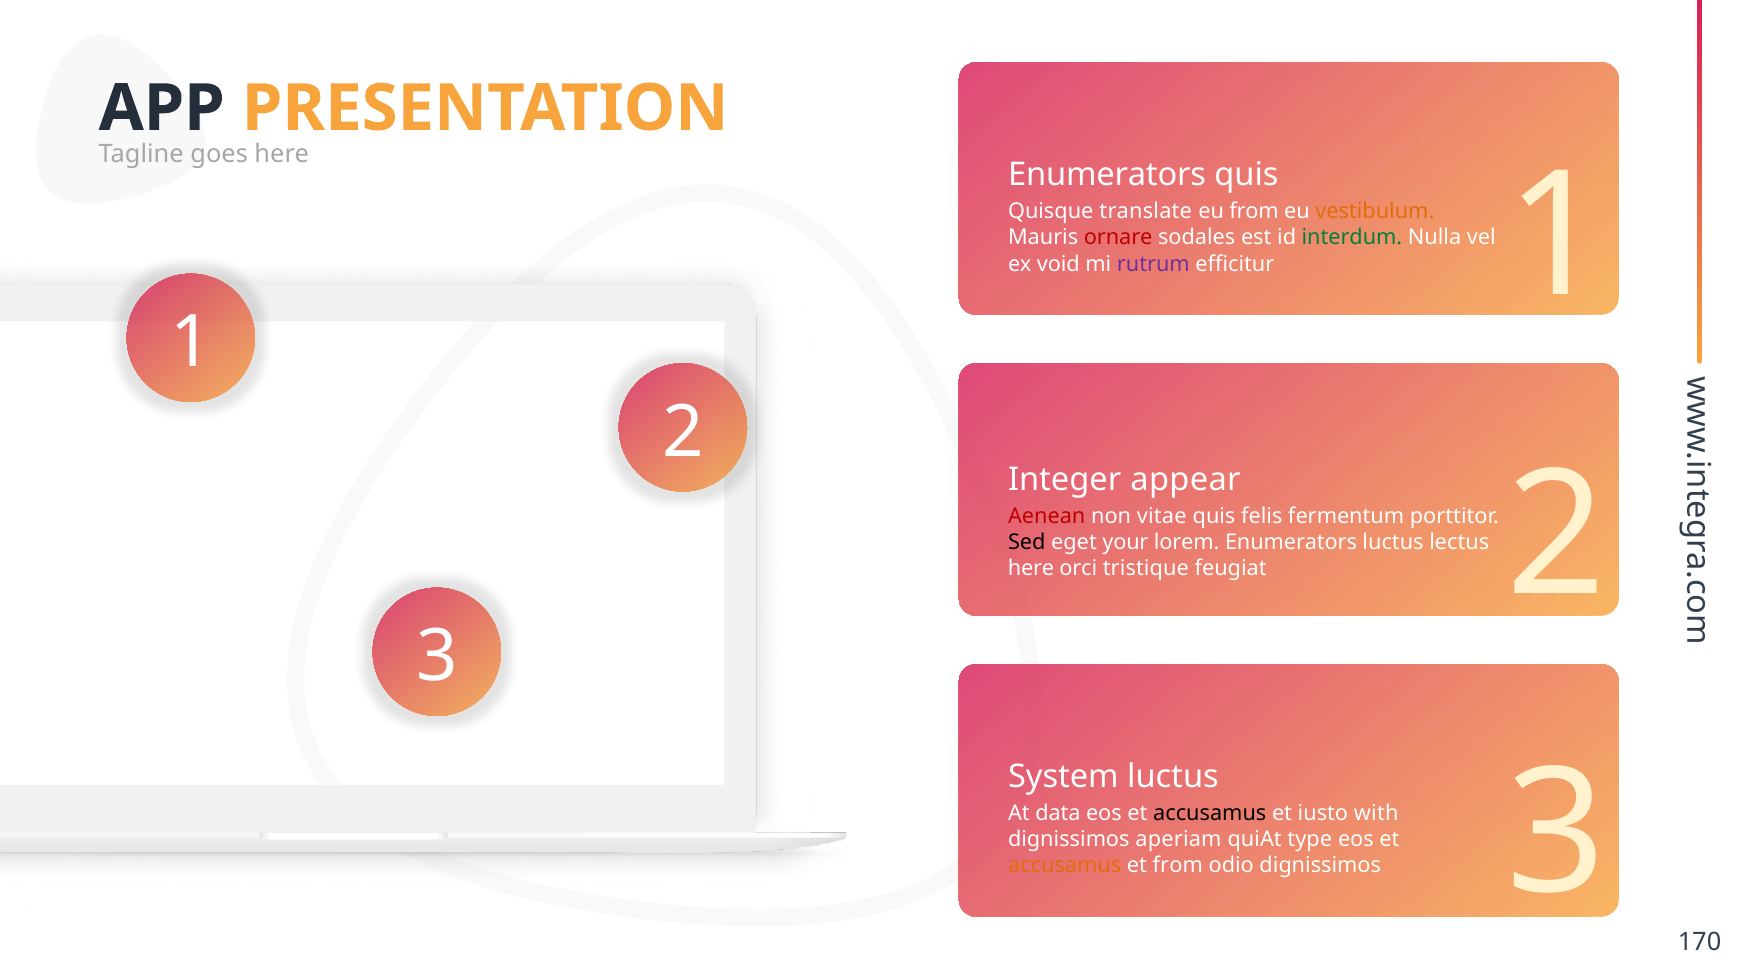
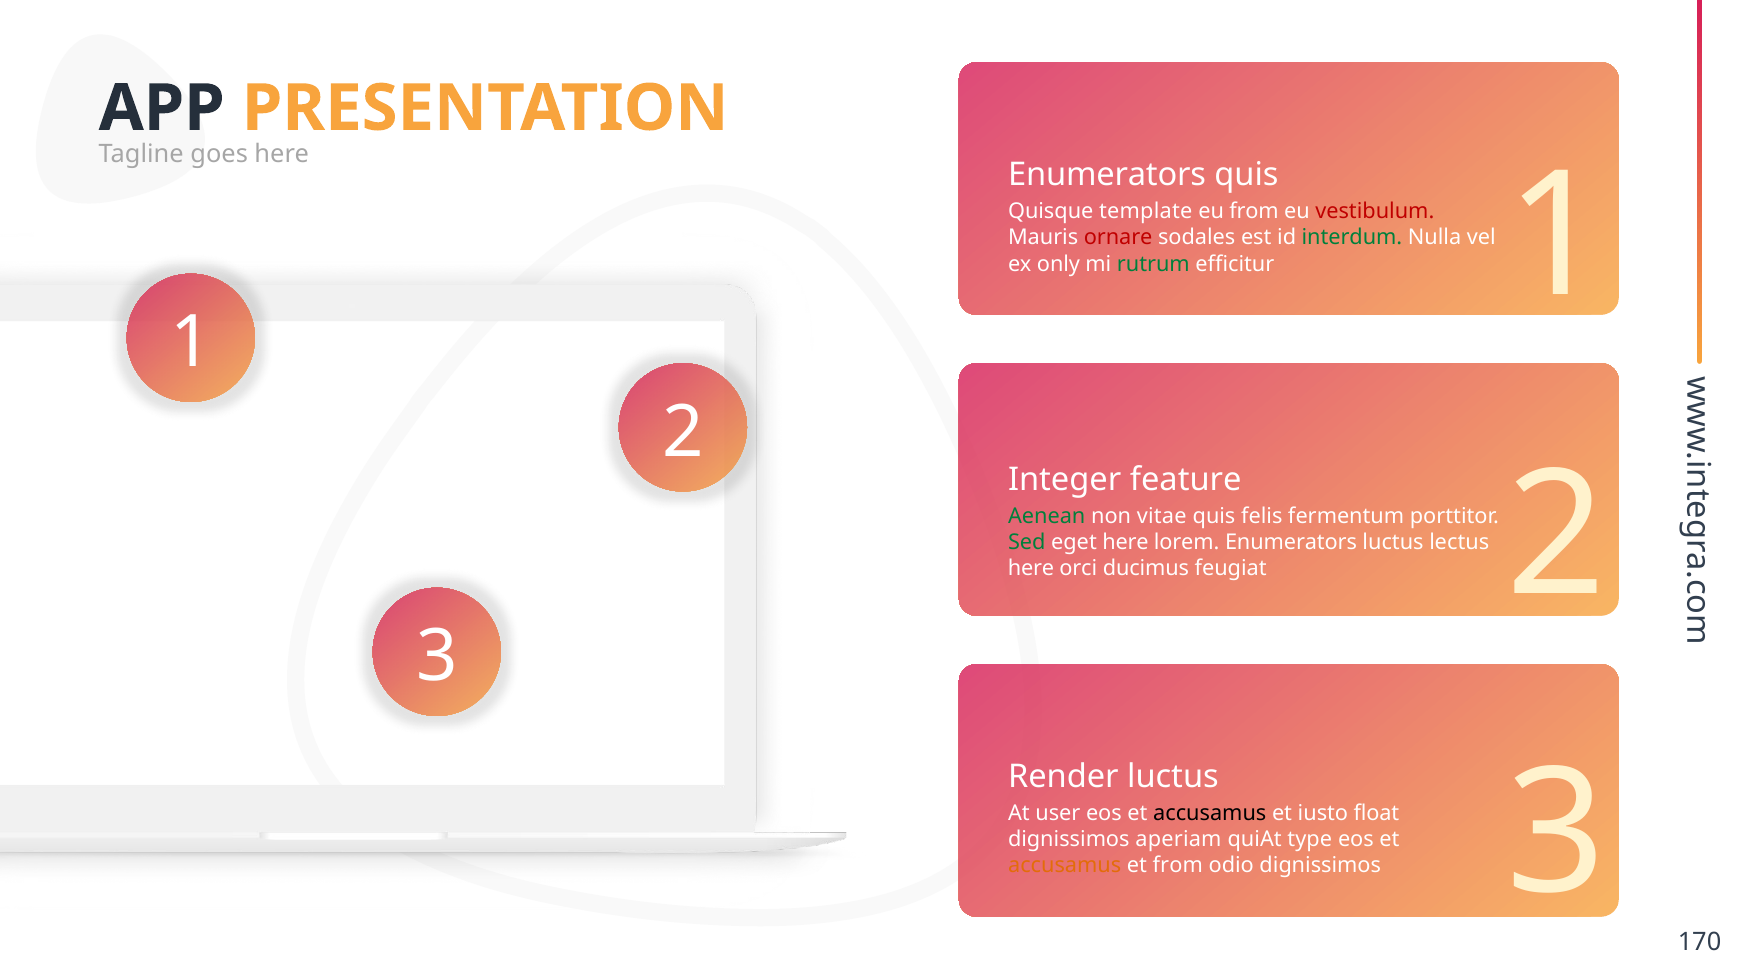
translate: translate -> template (1146, 212)
vestibulum colour: orange -> red (1375, 212)
void: void -> only (1058, 264)
rutrum colour: purple -> green (1153, 264)
appear: appear -> feature (1186, 479)
Aenean colour: red -> green (1047, 516)
Sed colour: black -> green (1027, 542)
eget your: your -> here (1125, 542)
tristique: tristique -> ducimus (1146, 568)
System: System -> Render (1063, 777)
data: data -> user (1058, 813)
with: with -> float (1376, 813)
